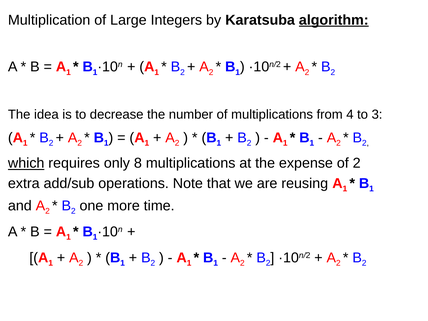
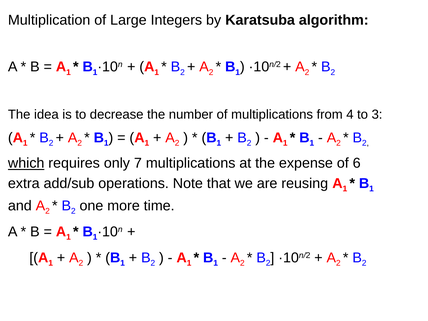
algorithm underline: present -> none (334, 20)
8: 8 -> 7 (138, 163)
of 2: 2 -> 6 (357, 163)
